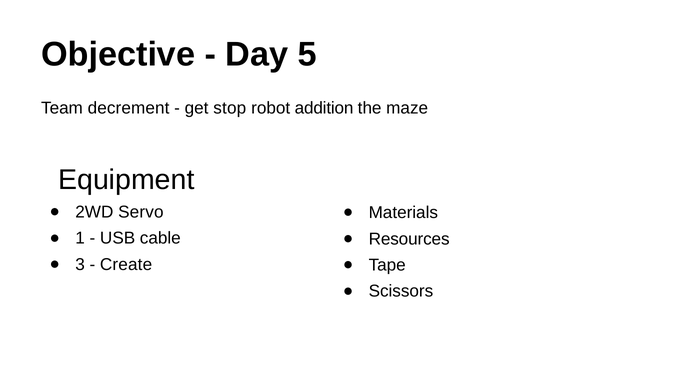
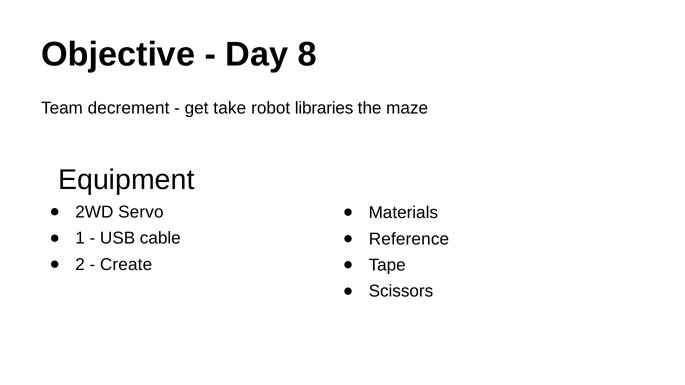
5: 5 -> 8 (307, 55)
stop: stop -> take (230, 108)
addition: addition -> libraries (324, 108)
Resources: Resources -> Reference (409, 239)
3: 3 -> 2 (80, 265)
